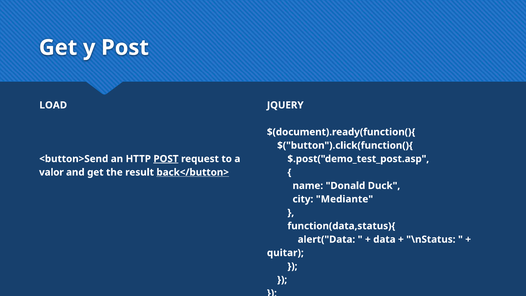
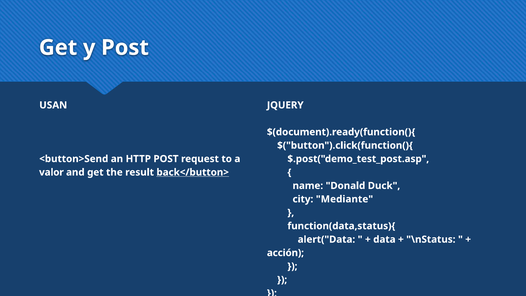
LOAD: LOAD -> USAN (53, 105)
POST underline: present -> none (166, 159)
quitar: quitar -> acción (285, 253)
